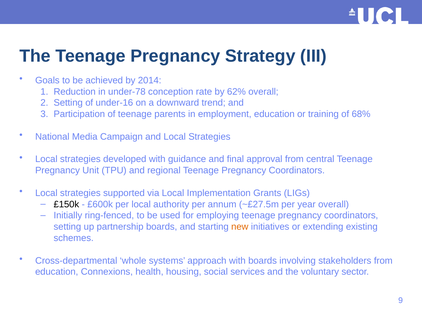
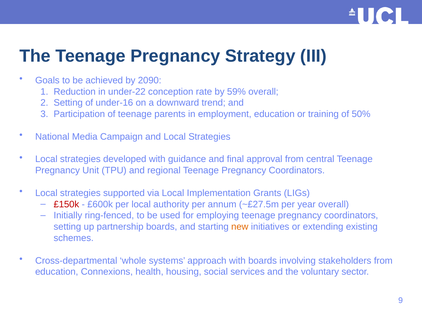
2014: 2014 -> 2090 (150, 80)
under-78: under-78 -> under-22 (127, 91)
62%: 62% -> 59% (236, 91)
68%: 68% -> 50% (361, 114)
£150k colour: black -> red (66, 204)
